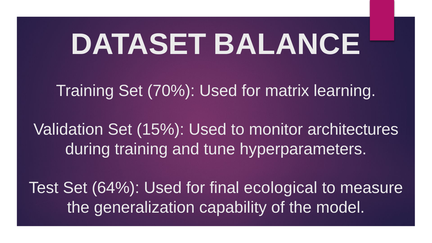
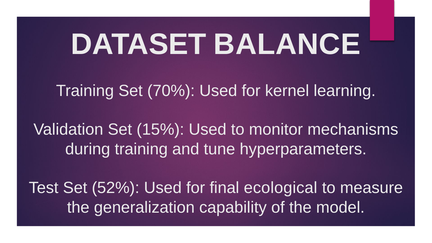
matrix: matrix -> kernel (287, 91)
architectures: architectures -> mechanisms (353, 130)
64%: 64% -> 52% (116, 188)
